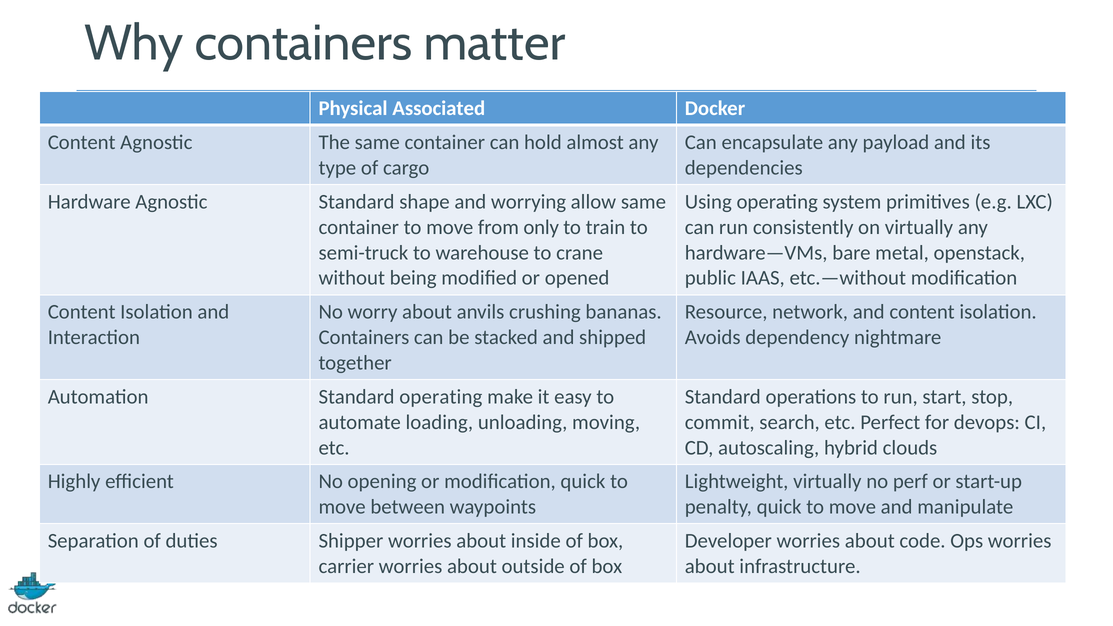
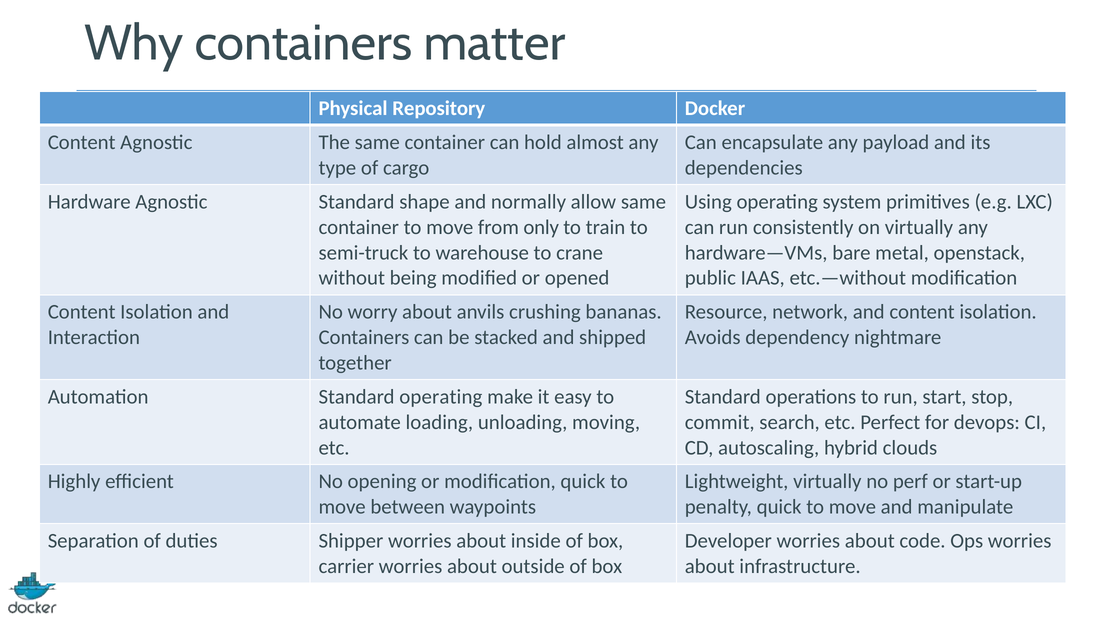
Associated: Associated -> Repository (439, 109)
worrying: worrying -> normally (529, 202)
